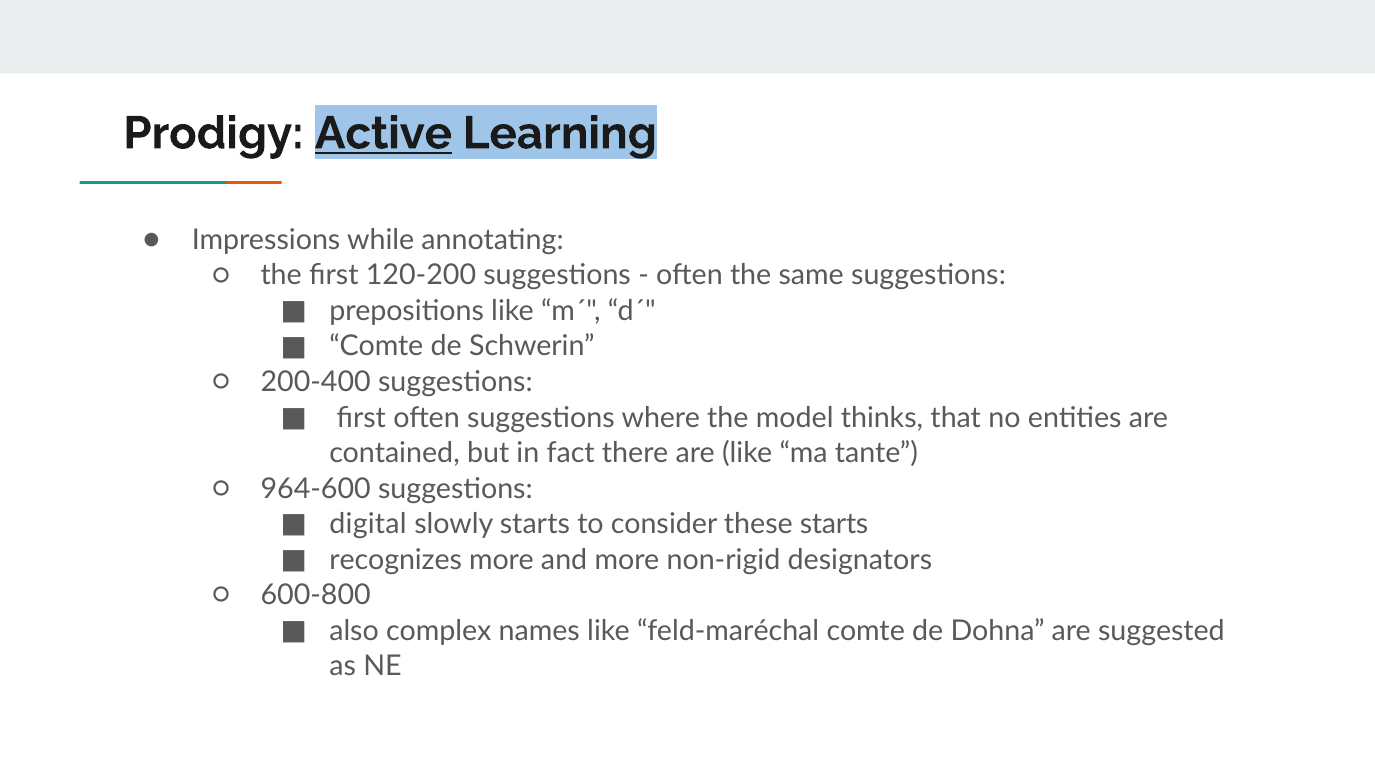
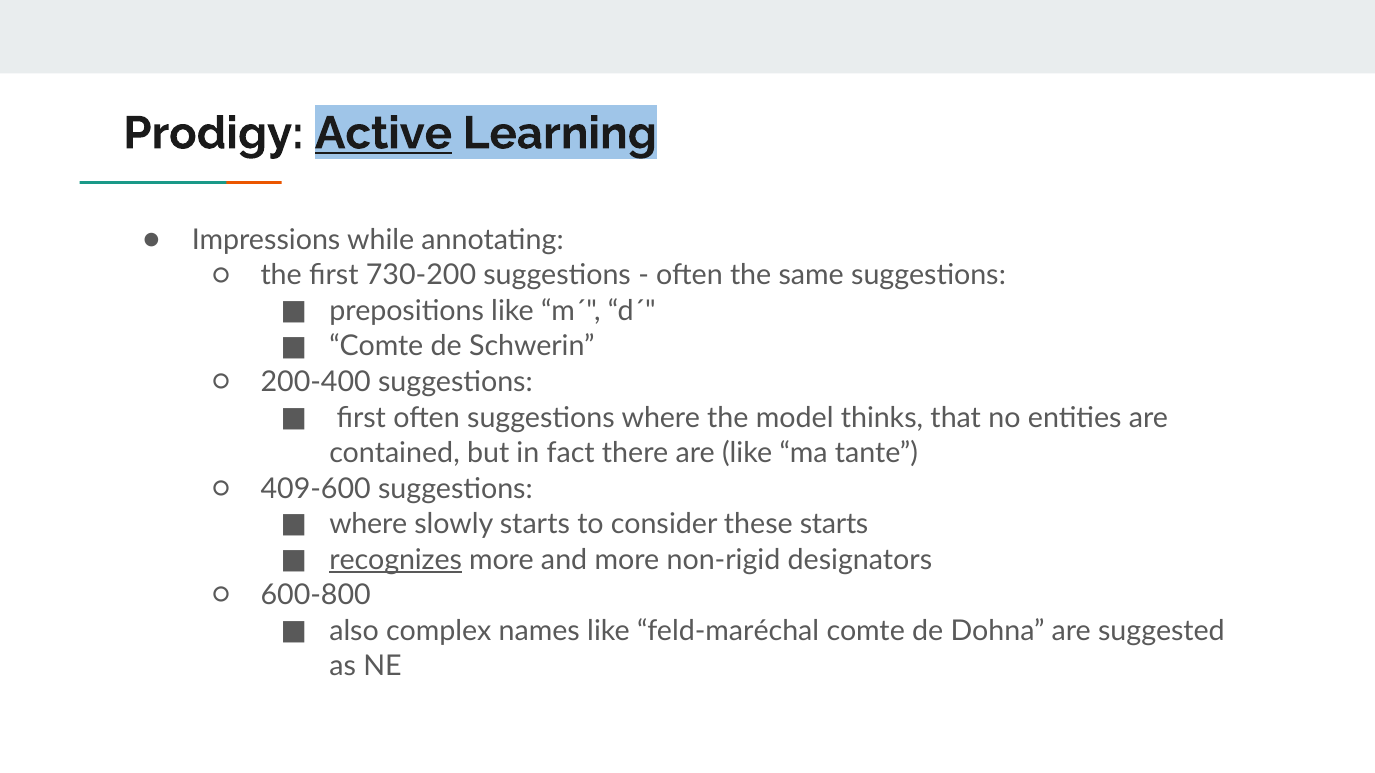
120-200: 120-200 -> 730-200 (421, 276)
964-600: 964-600 -> 409-600 (316, 489)
digital: digital -> where (368, 525)
recognizes underline: none -> present (396, 560)
